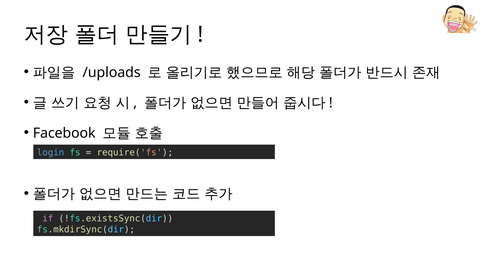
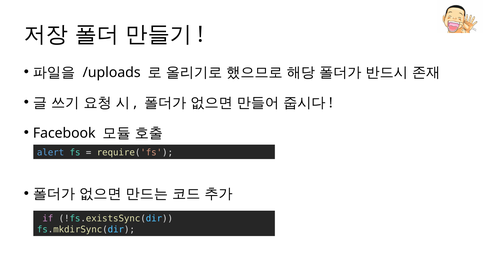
login: login -> alert (51, 152)
